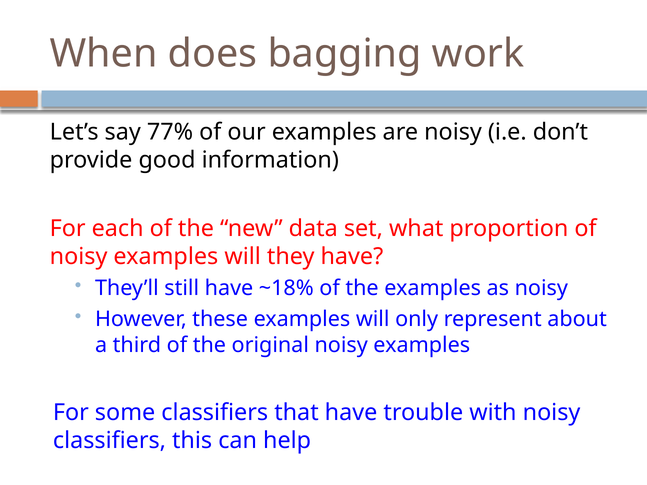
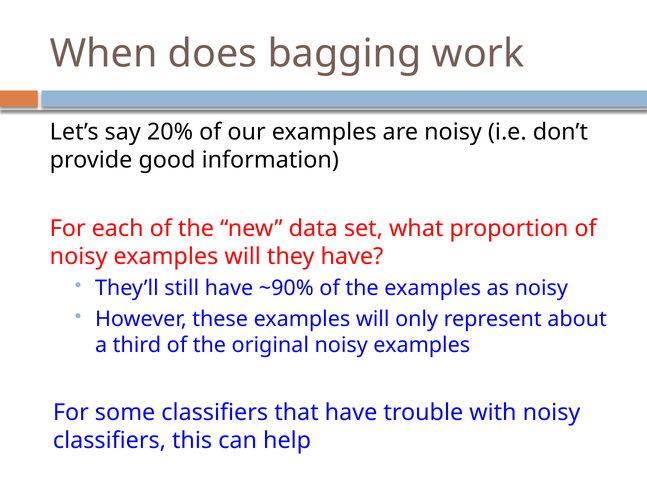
77%: 77% -> 20% (170, 132)
~18%: ~18% -> ~90% (286, 288)
